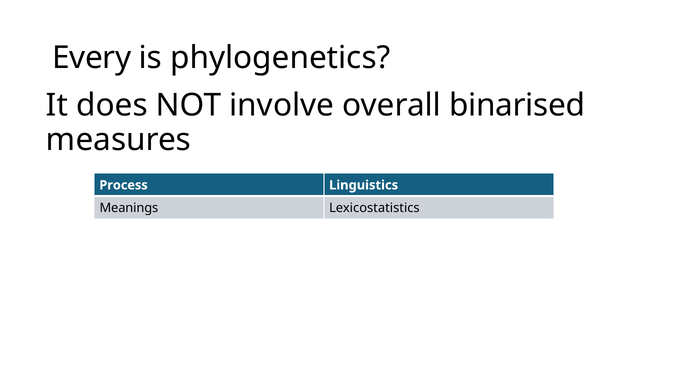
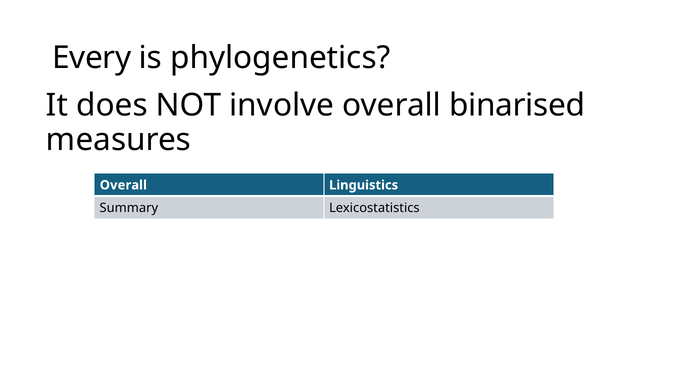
Process: Process -> Overall (123, 185)
Meanings: Meanings -> Summary (129, 208)
